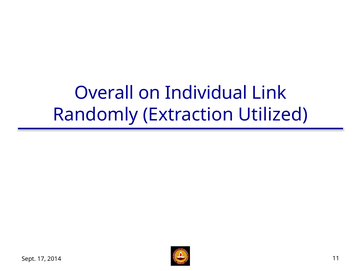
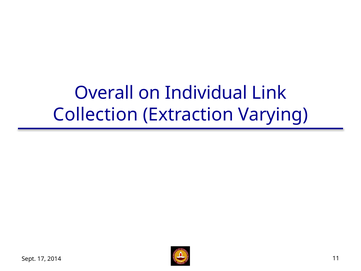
Randomly: Randomly -> Collection (95, 115)
Utilized: Utilized -> Varying (273, 115)
